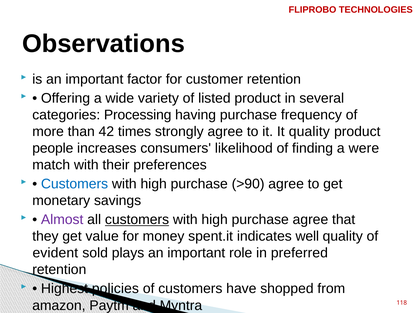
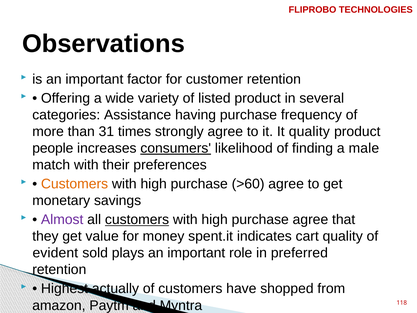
Processing: Processing -> Assistance (138, 115)
42: 42 -> 31 (106, 131)
consumers underline: none -> present (176, 148)
were: were -> male (364, 148)
Customers colour: blue -> orange (75, 184)
>90: >90 -> >60 (248, 184)
well: well -> cart (307, 236)
policies: policies -> actually (115, 288)
